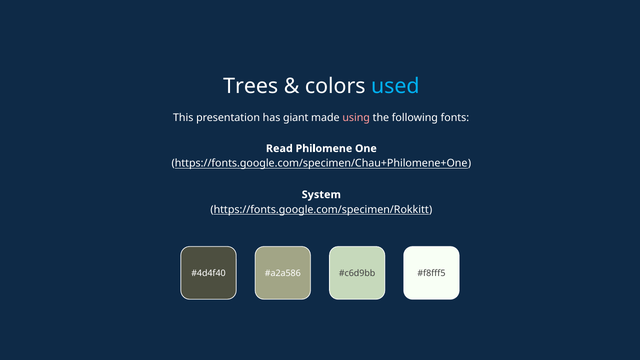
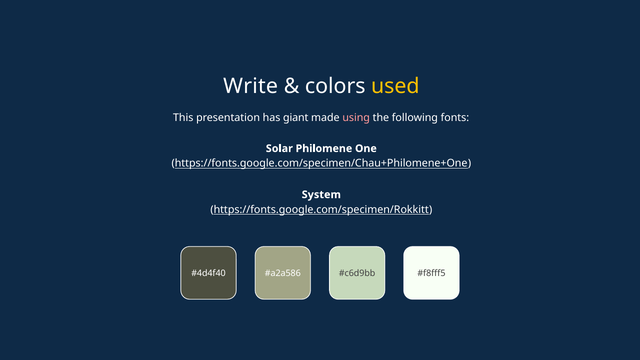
Trees: Trees -> Write (251, 86)
used colour: light blue -> yellow (395, 86)
Read: Read -> Solar (279, 149)
